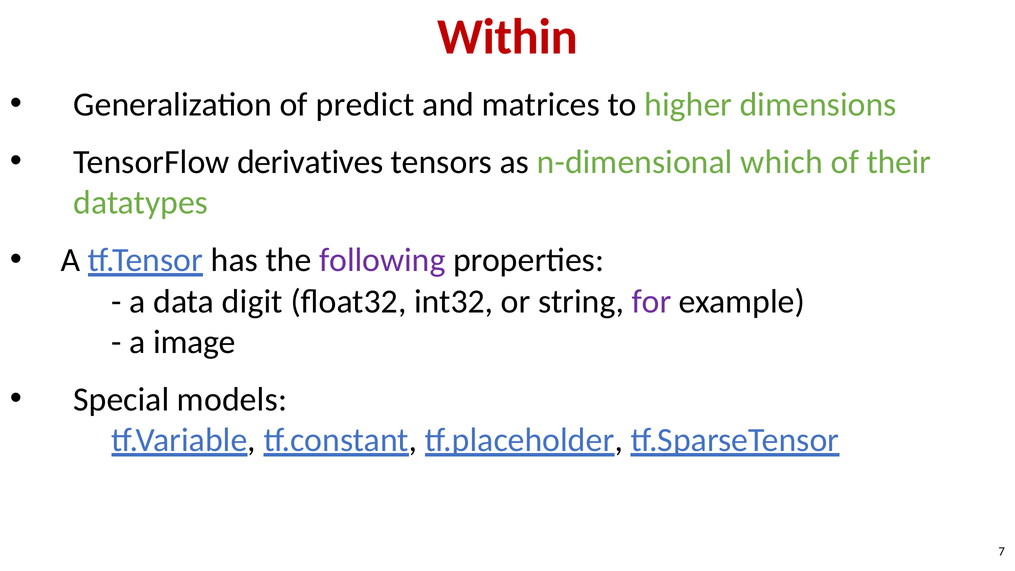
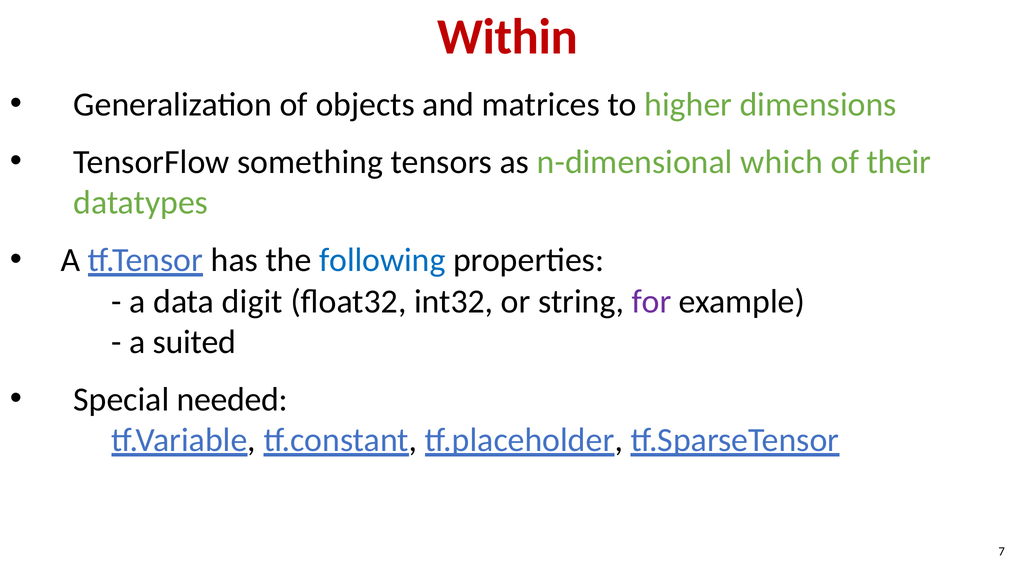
predict: predict -> objects (365, 105)
derivatives: derivatives -> something (310, 162)
following colour: purple -> blue (382, 260)
image: image -> suited (194, 342)
models: models -> needed (232, 400)
